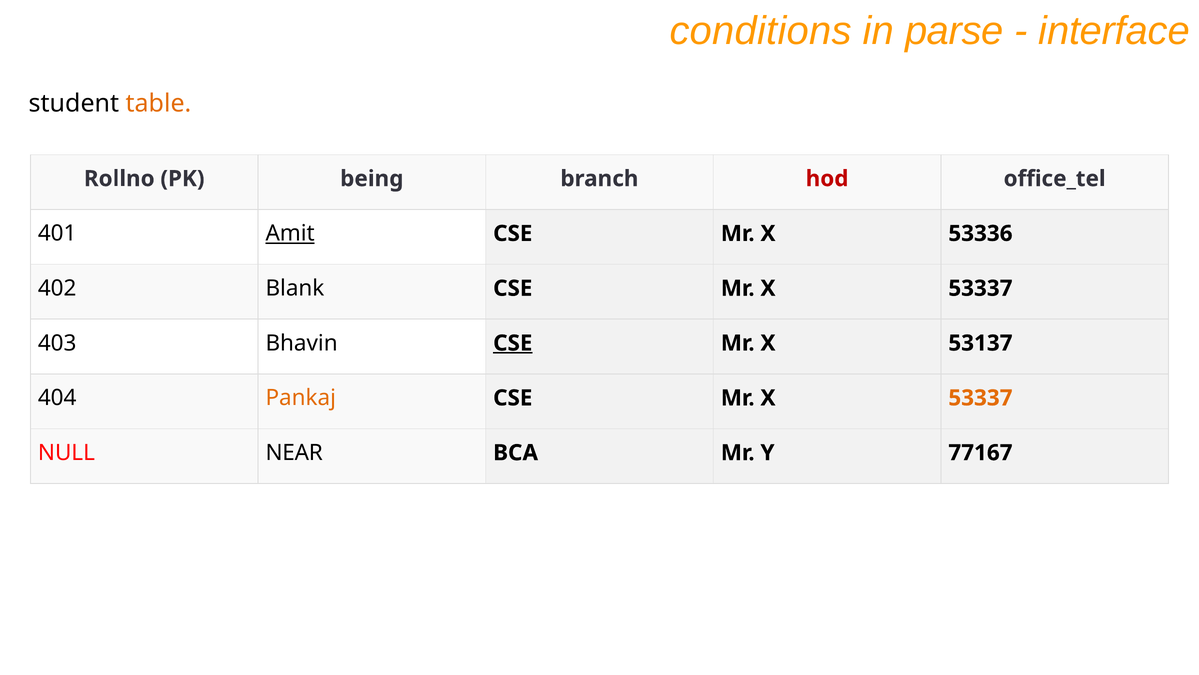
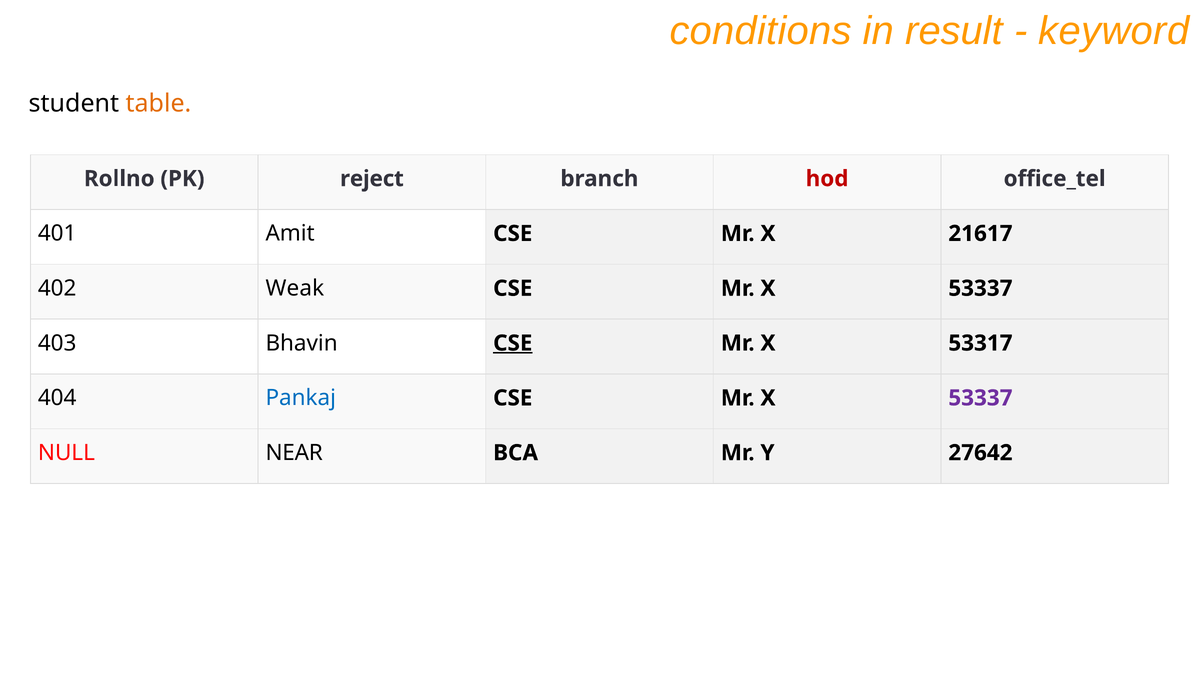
parse: parse -> result (954, 31)
interface: interface -> keyword (1114, 31)
being: being -> reject (372, 179)
Amit underline: present -> none (290, 233)
53336: 53336 -> 21617 (980, 233)
Blank: Blank -> Weak (295, 288)
53137: 53137 -> 53317 (980, 343)
Pankaj colour: orange -> blue (301, 398)
53337 colour: orange -> purple (980, 398)
77167: 77167 -> 27642 (980, 452)
